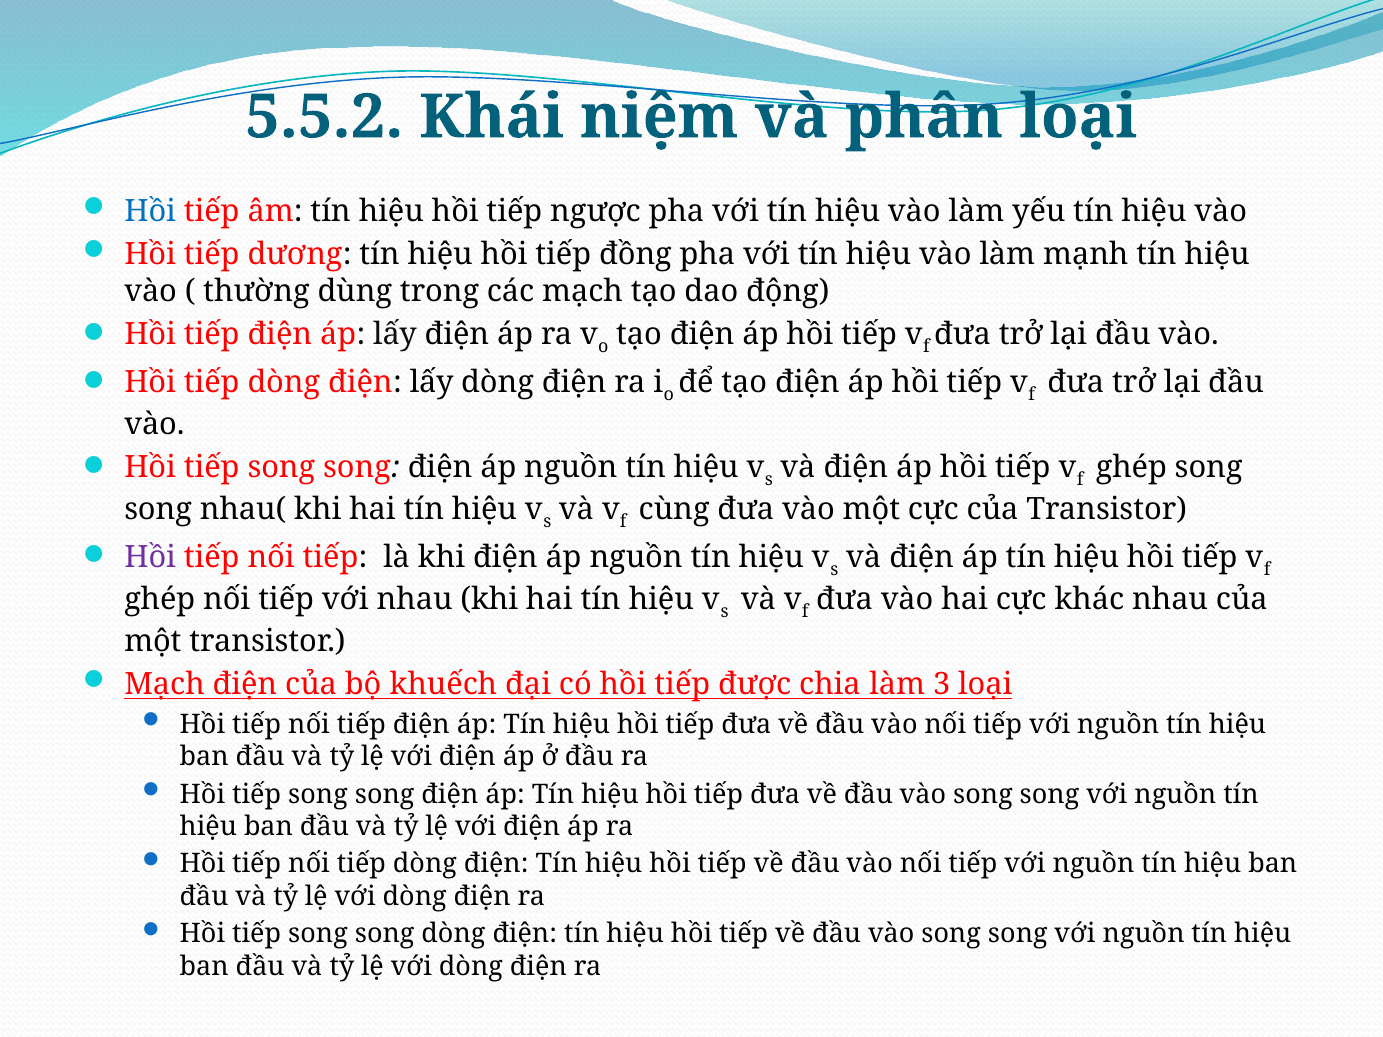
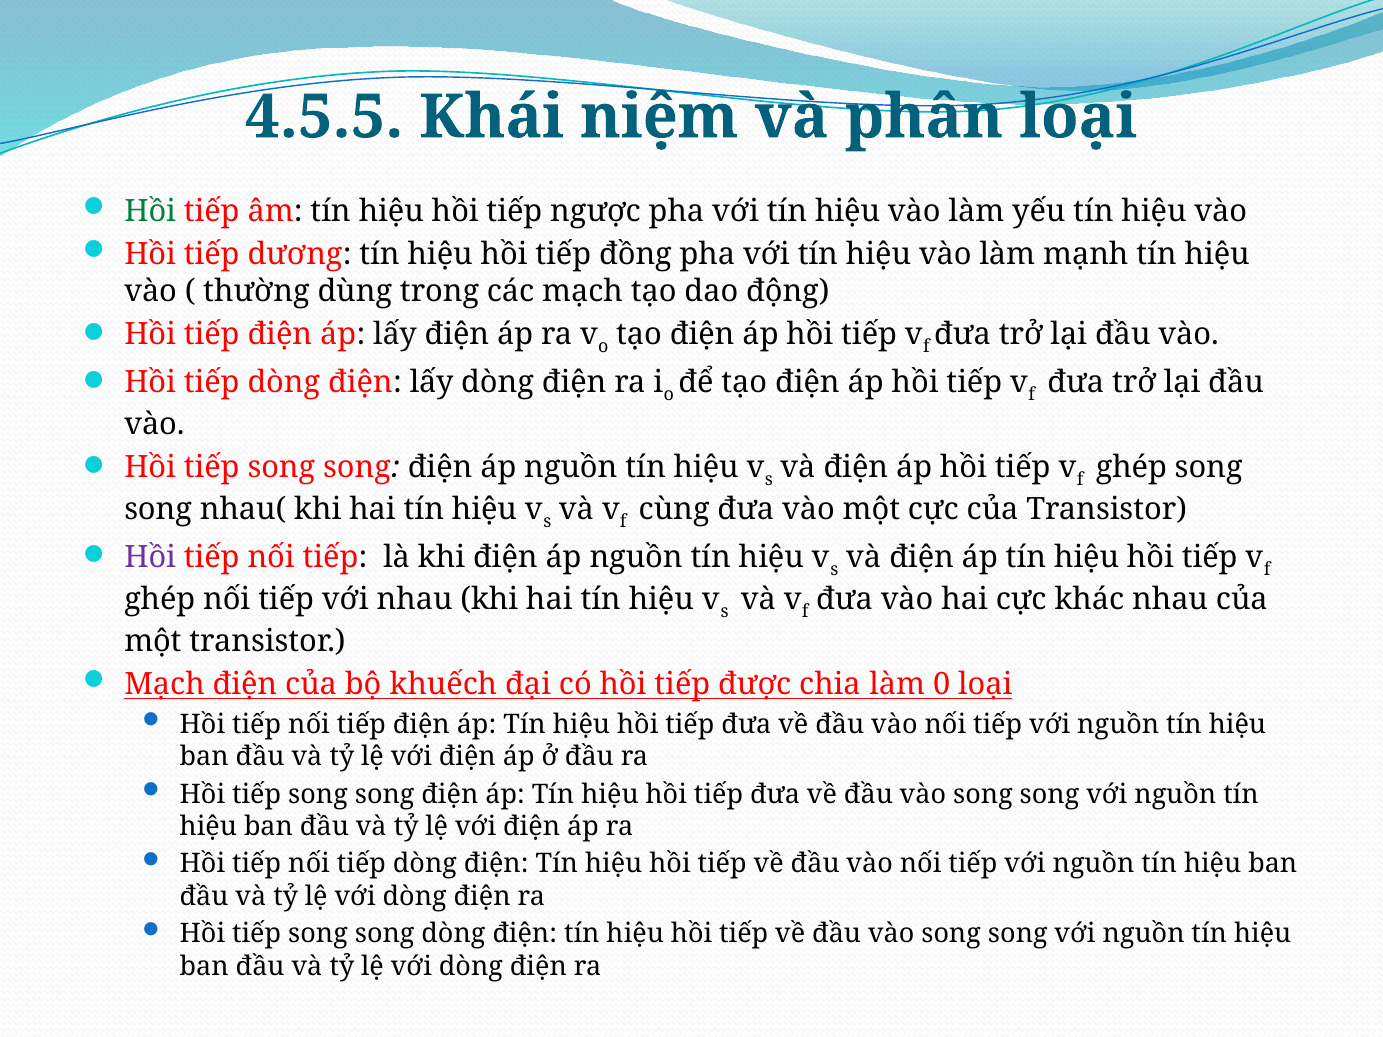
5.5.2: 5.5.2 -> 4.5.5 (324, 117)
Hồi colour: blue -> green (150, 212)
3: 3 -> 0 (942, 685)
